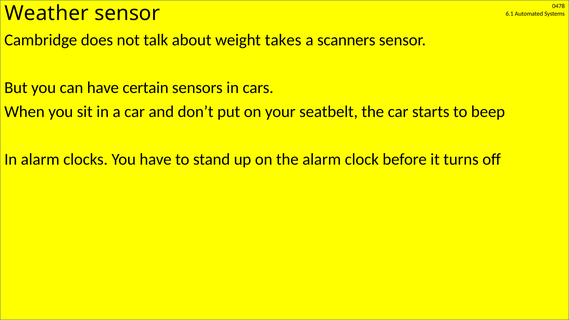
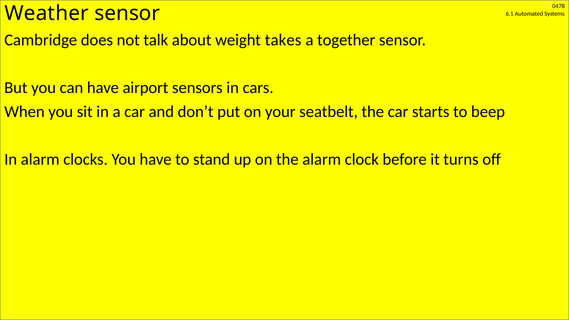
scanners: scanners -> together (346, 40)
certain: certain -> airport (145, 88)
